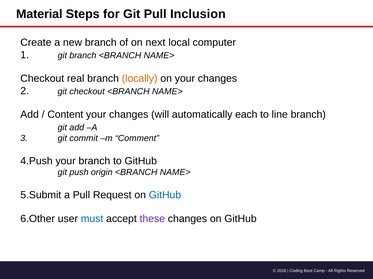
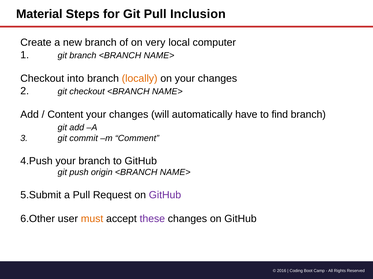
next: next -> very (155, 43)
real: real -> into (76, 79)
each: each -> have (246, 115)
line: line -> find (280, 115)
GitHub colour: blue -> purple (165, 196)
must colour: blue -> orange (92, 219)
